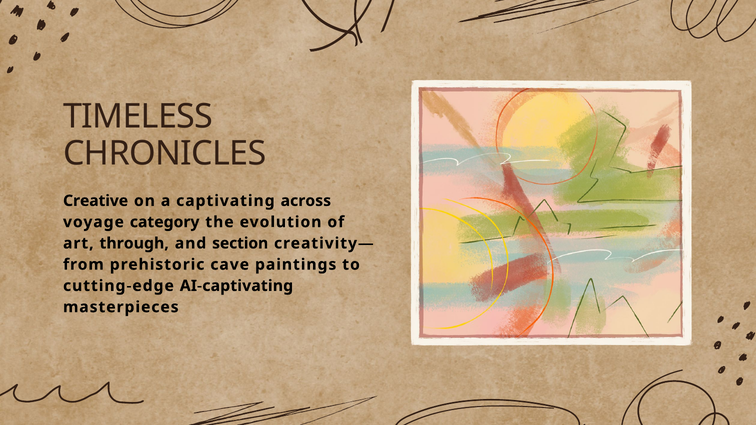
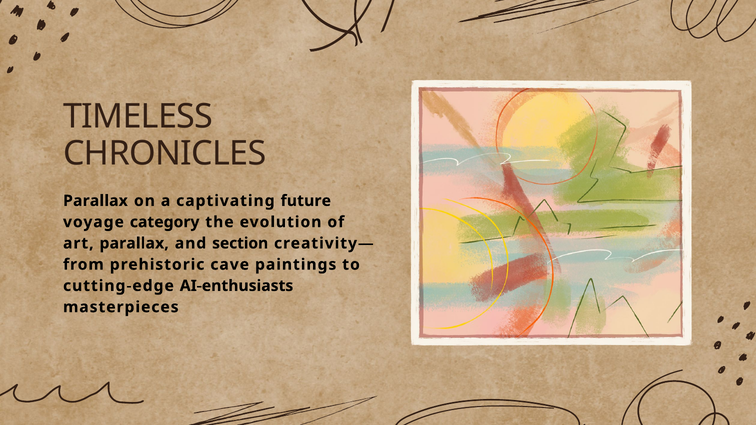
Creative: Creative -> Parallax (95, 201)
across: across -> future (306, 201)
art through: through -> parallax (134, 243)
AI‑captivating: AI‑captivating -> AI‑enthusiasts (237, 286)
